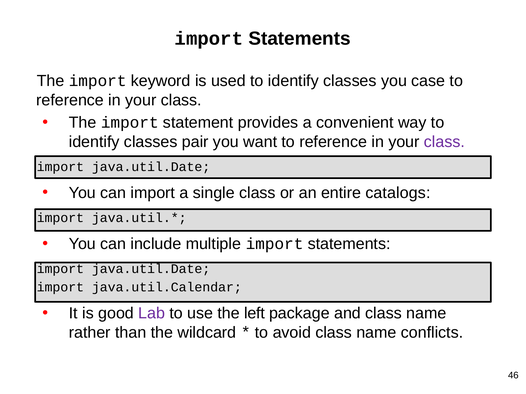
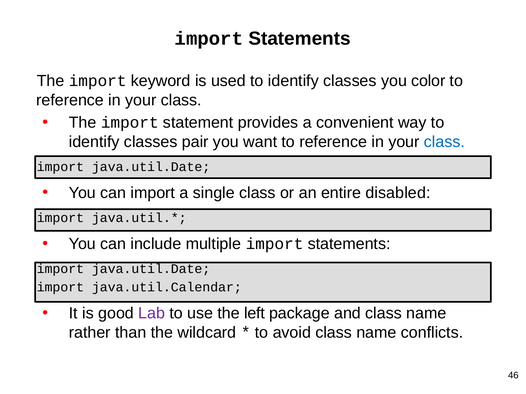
case: case -> color (428, 81)
class colour: purple -> blue (444, 142)
catalogs: catalogs -> disabled (398, 193)
